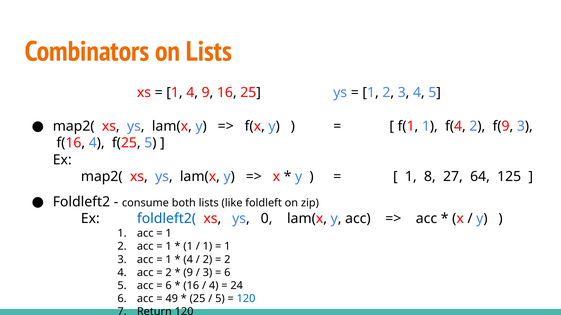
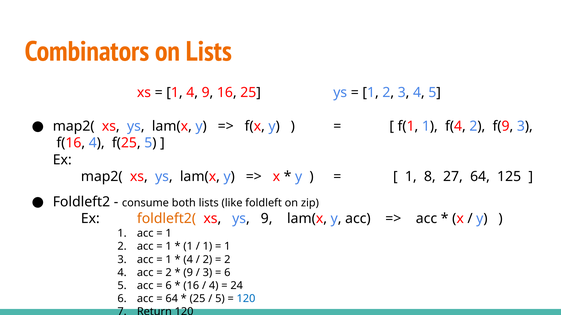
foldleft2( colour: blue -> orange (166, 219)
ys 0: 0 -> 9 (267, 219)
49: 49 -> 64 (172, 299)
